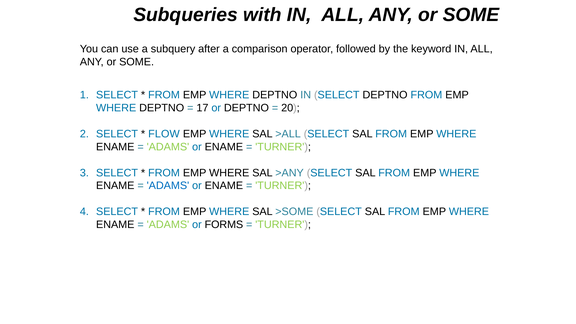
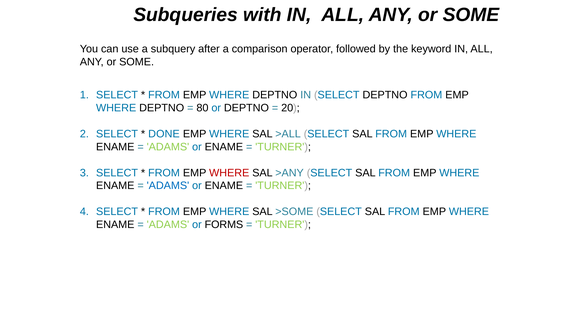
17: 17 -> 80 (202, 108)
FLOW: FLOW -> DONE (164, 134)
WHERE colour: black -> red (229, 173)
